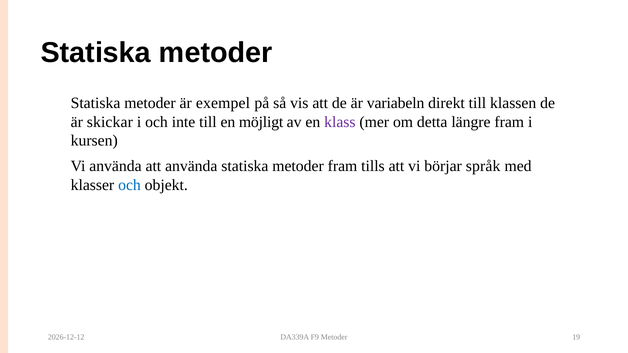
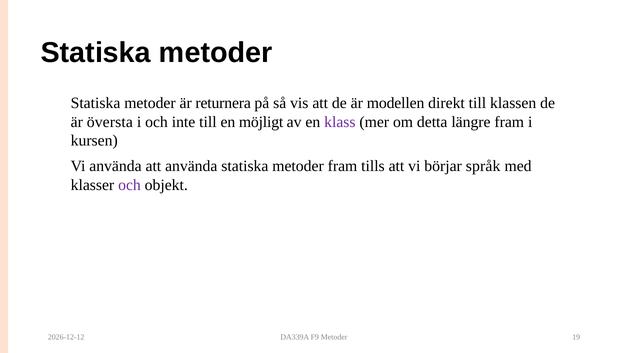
exempel: exempel -> returnera (223, 103)
variabeln: variabeln -> modellen (396, 103)
skickar: skickar -> översta (110, 122)
och colour: blue -> purple (129, 185)
